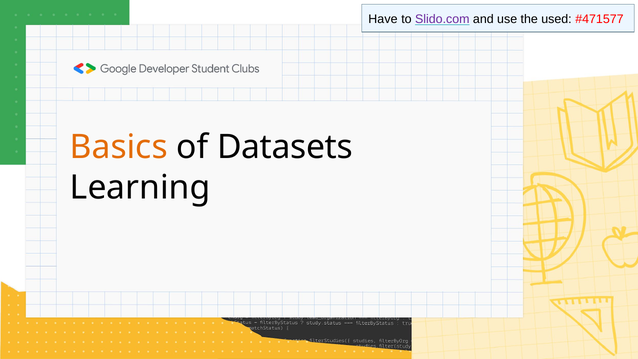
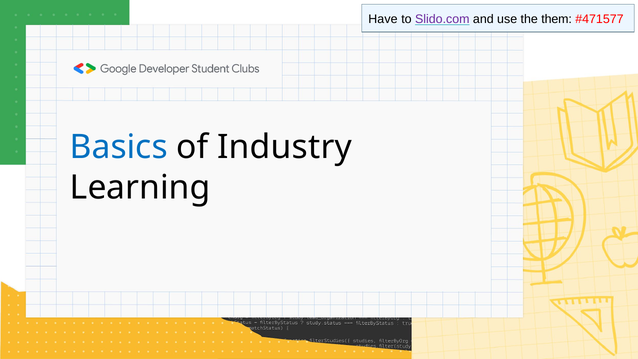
used: used -> them (557, 19)
Basics colour: orange -> blue (119, 147)
Datasets: Datasets -> Industry (285, 147)
